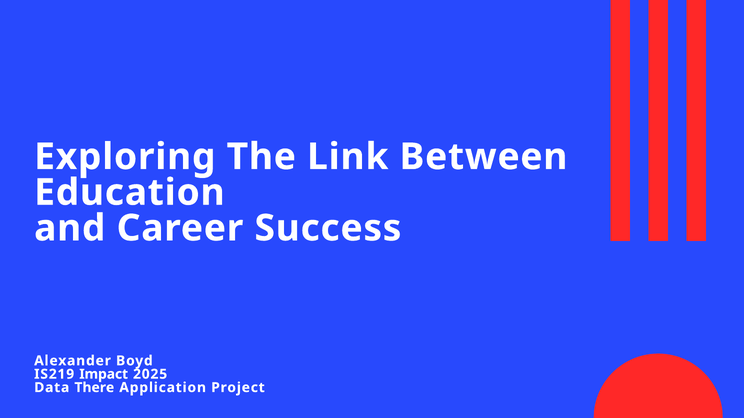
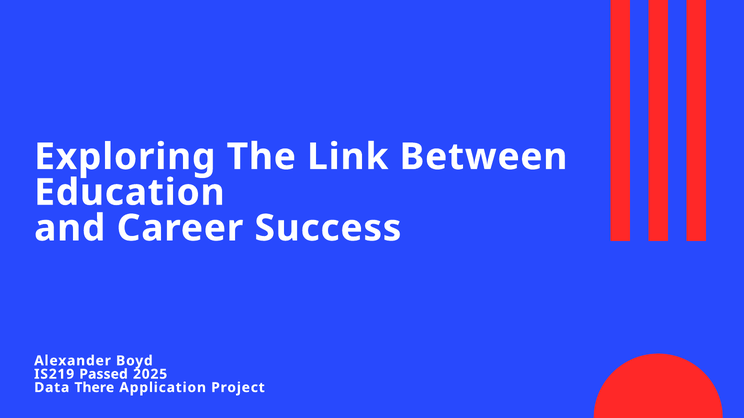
Impact: Impact -> Passed (104, 375)
